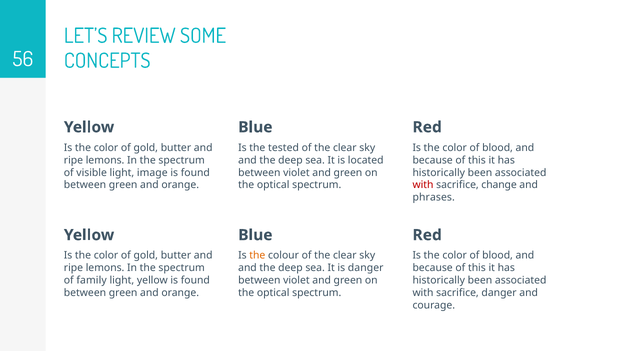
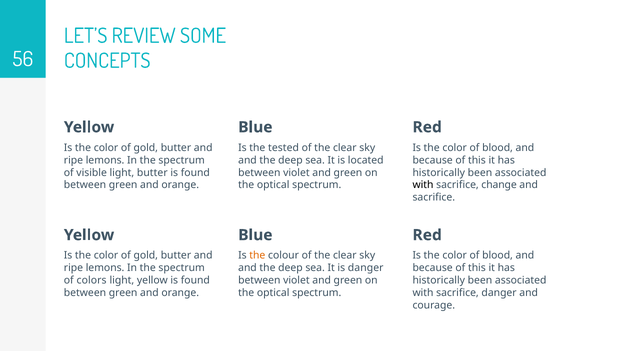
light image: image -> butter (152, 173)
with colour: red -> black (423, 185)
phrases: phrases -> sacrifice (434, 198)
family: family -> colors (92, 280)
